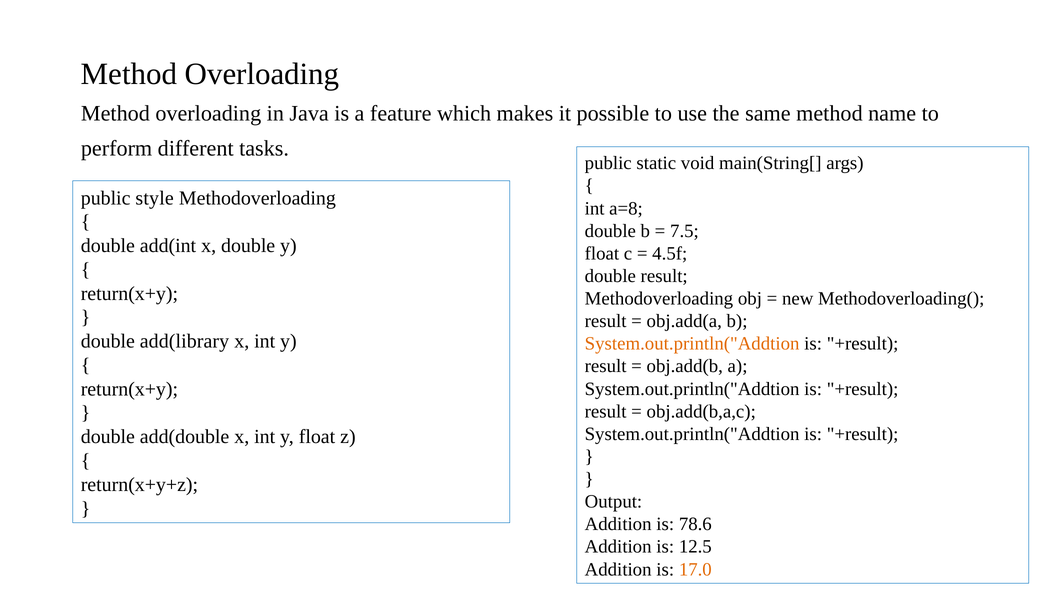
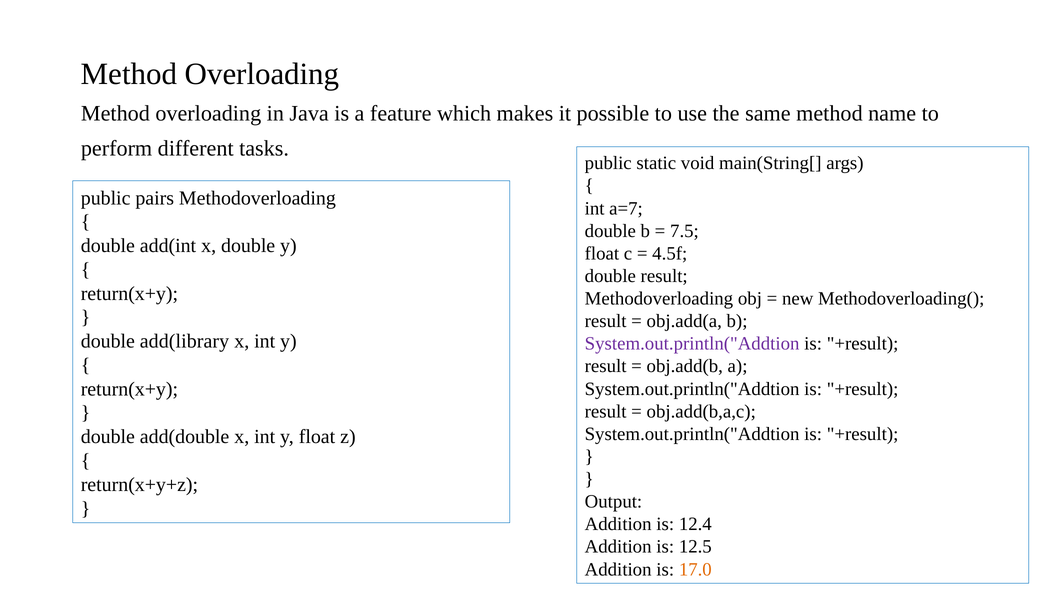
style: style -> pairs (155, 198)
a=8: a=8 -> a=7 (626, 208)
System.out.println("Addtion colour: orange -> purple (692, 344)
78.6: 78.6 -> 12.4 (695, 525)
